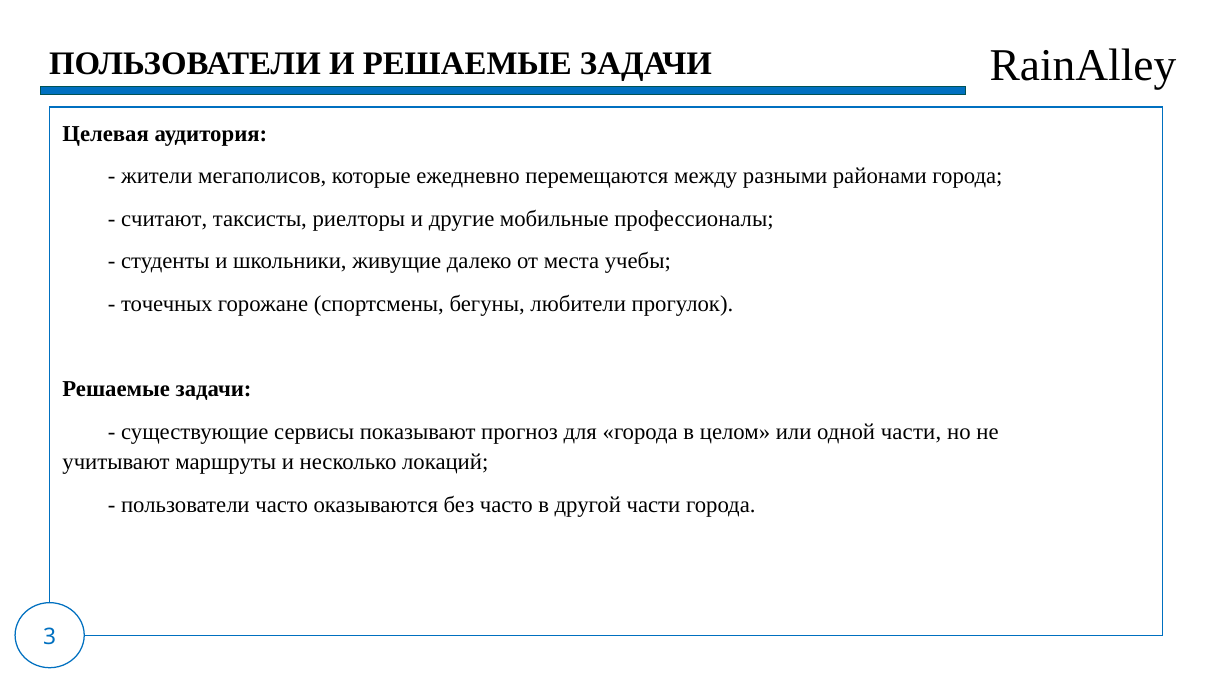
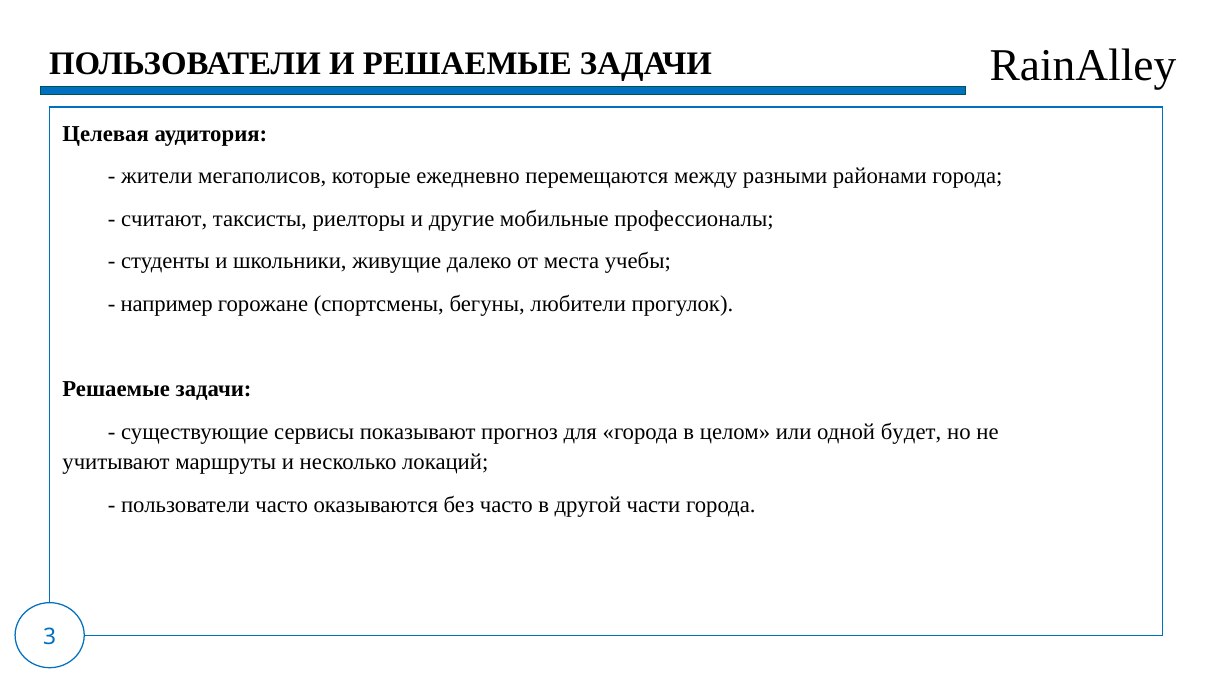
точечных: точечных -> например (167, 304)
одной части: части -> будет (911, 432)
